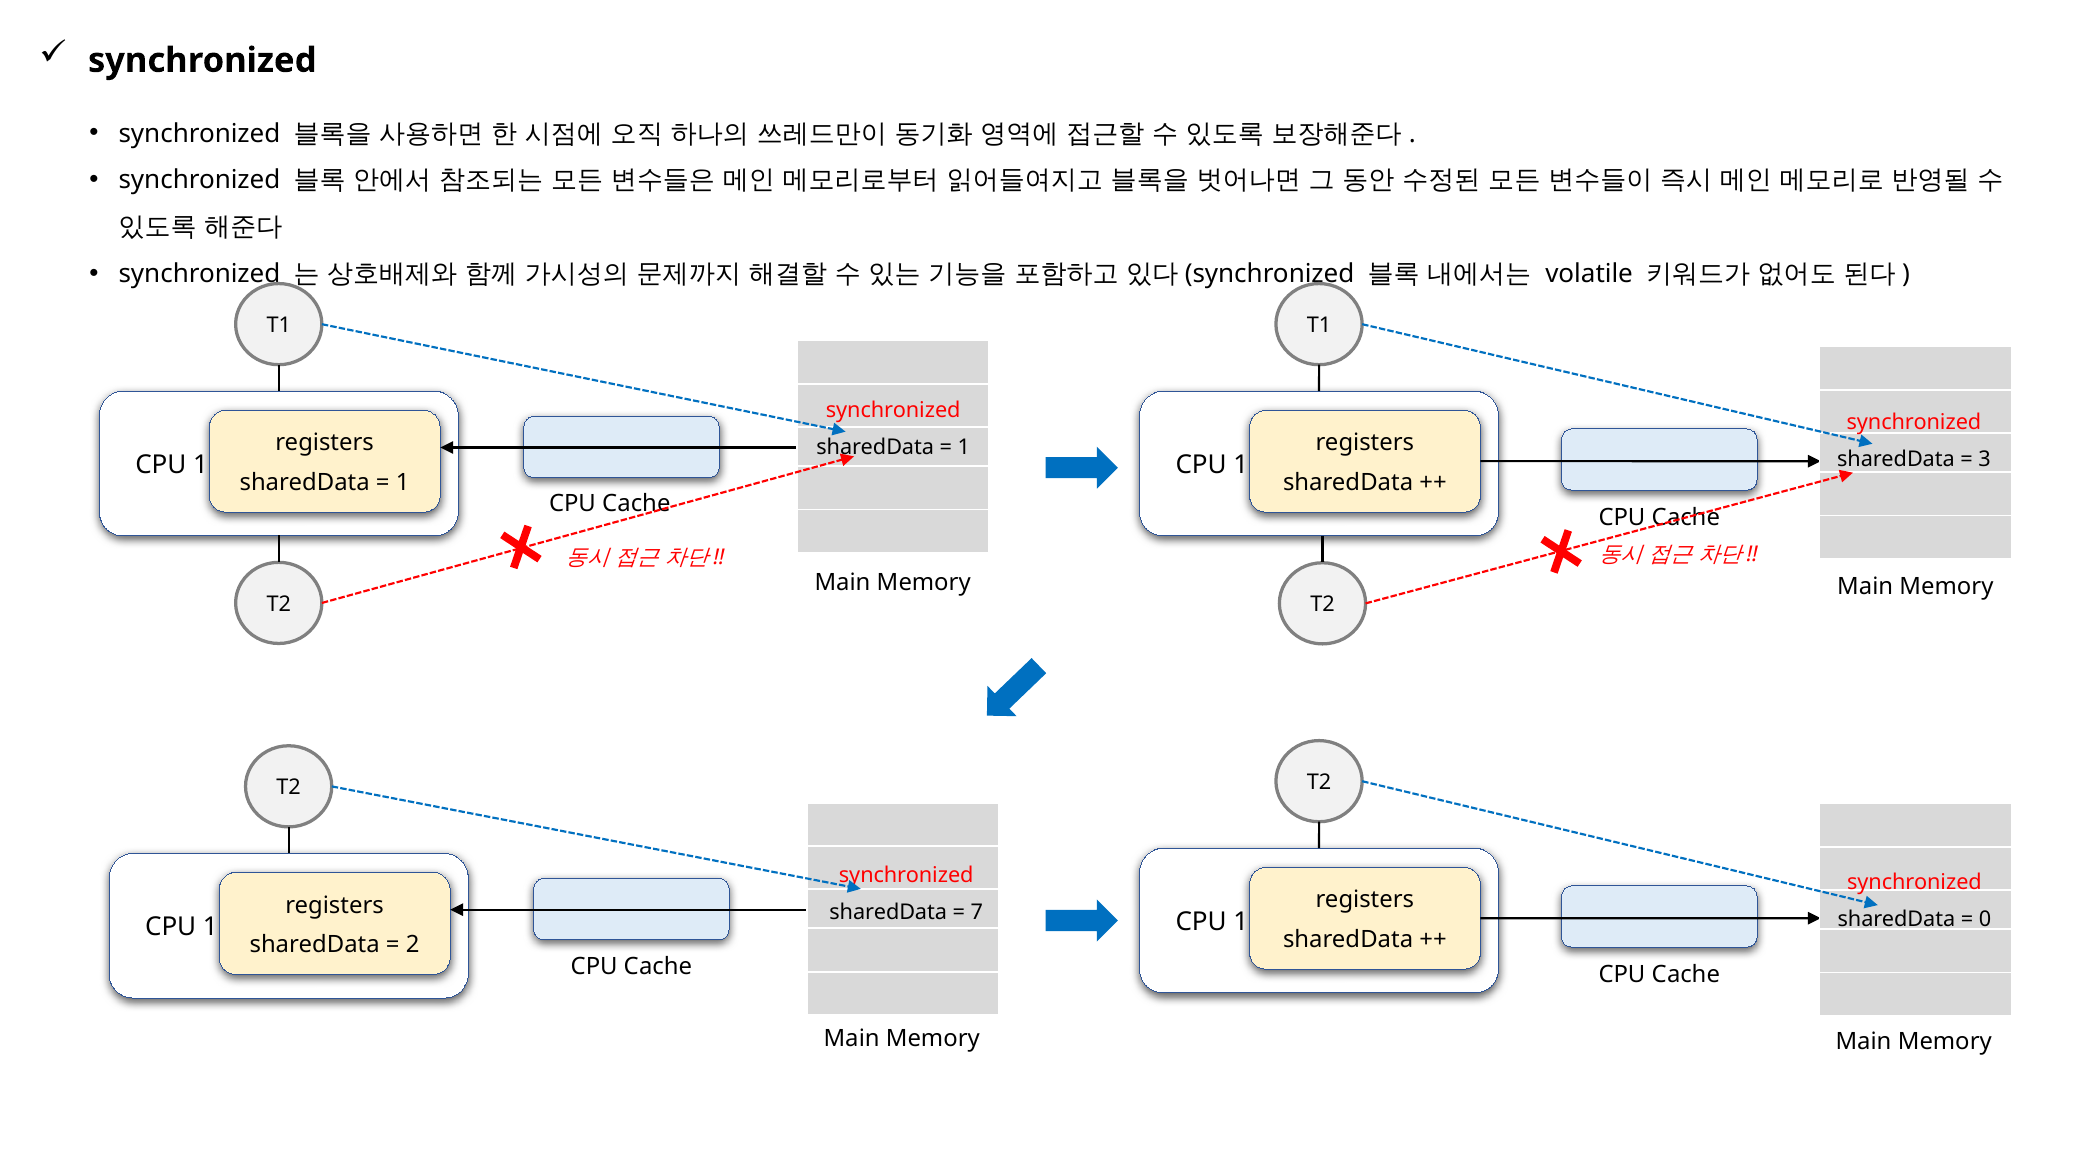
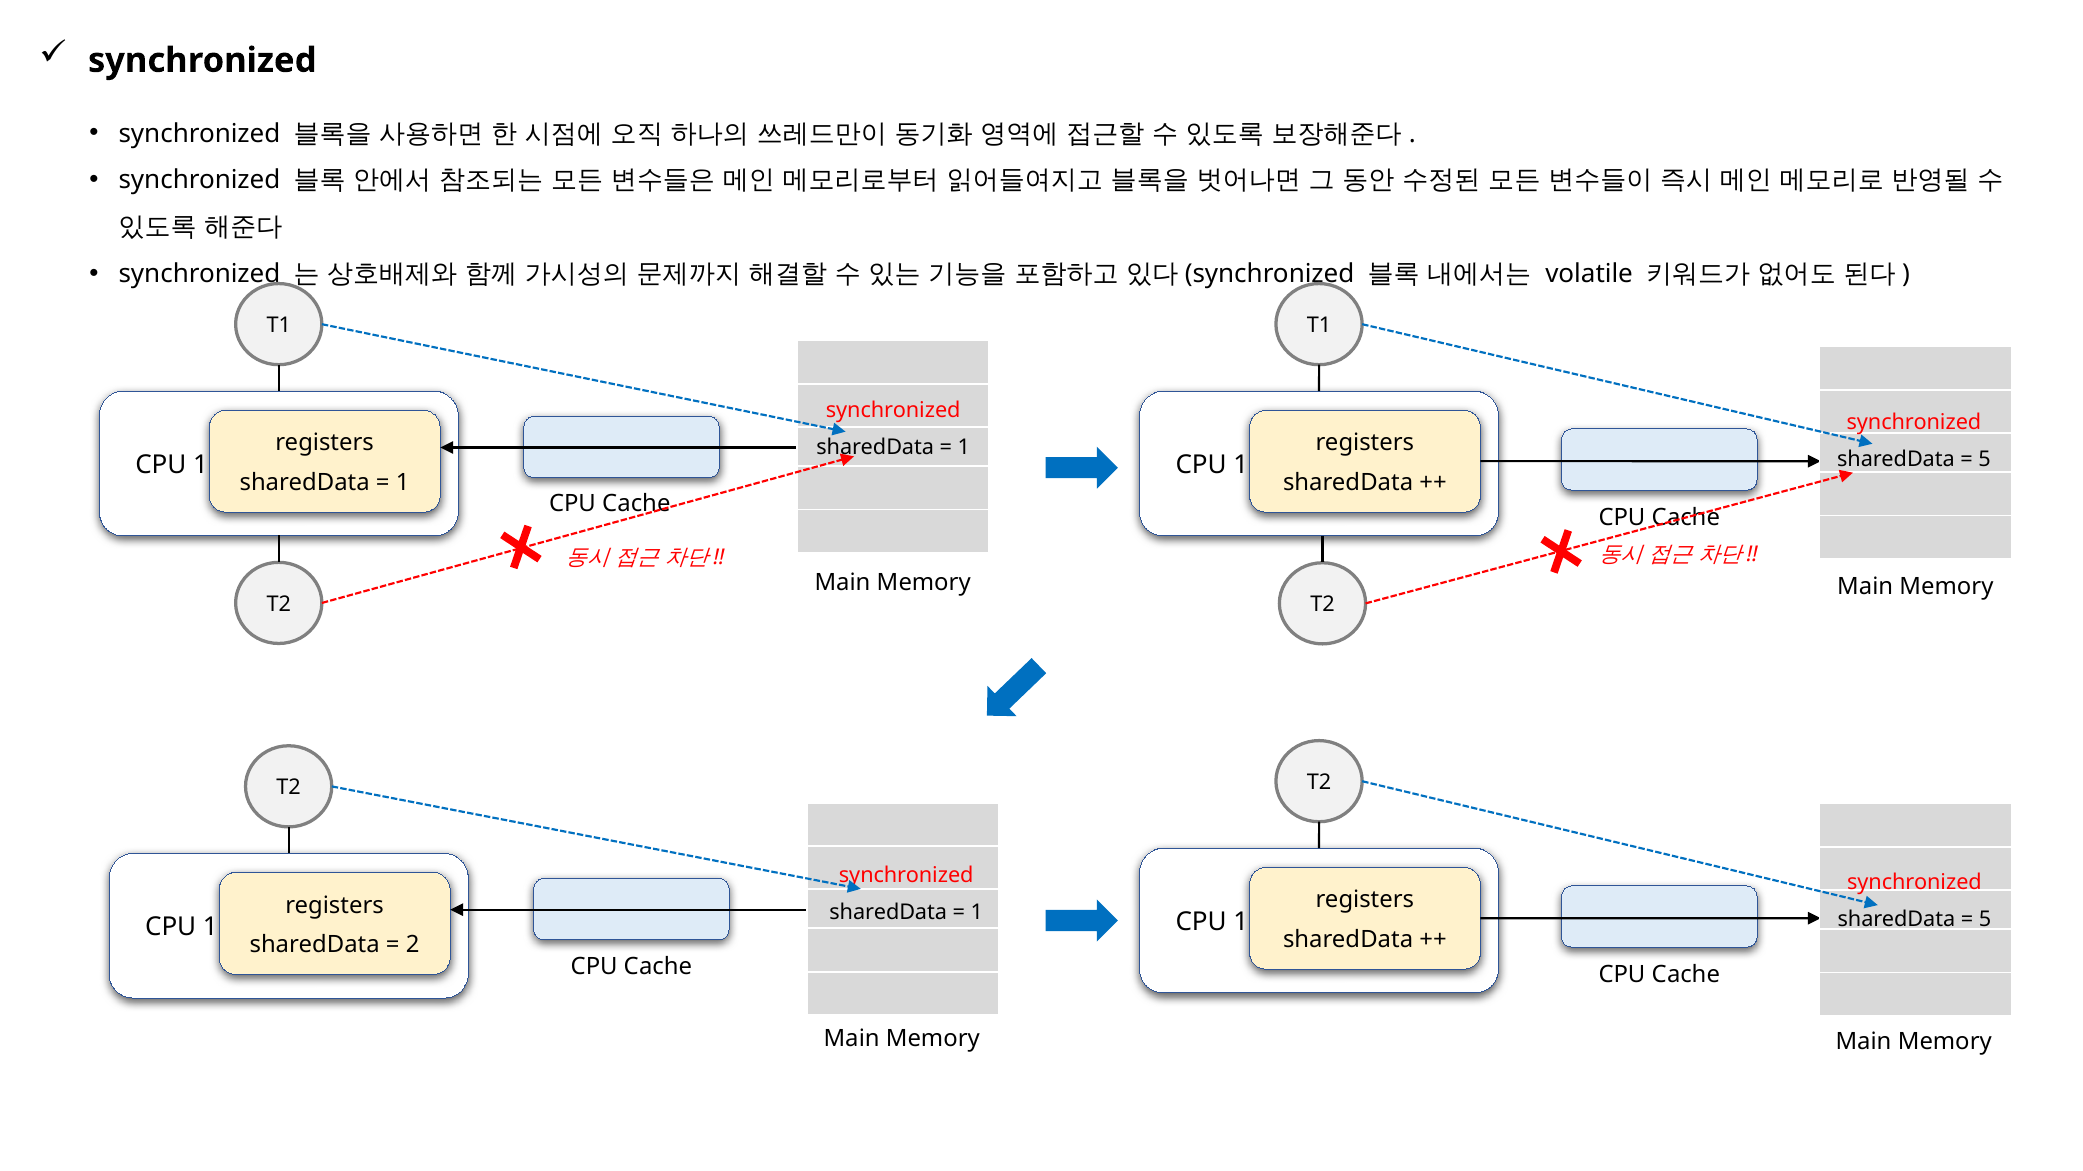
3: 3 -> 5 (1984, 460)
7: 7 -> 1 (977, 913)
0: 0 -> 5 (1985, 919)
